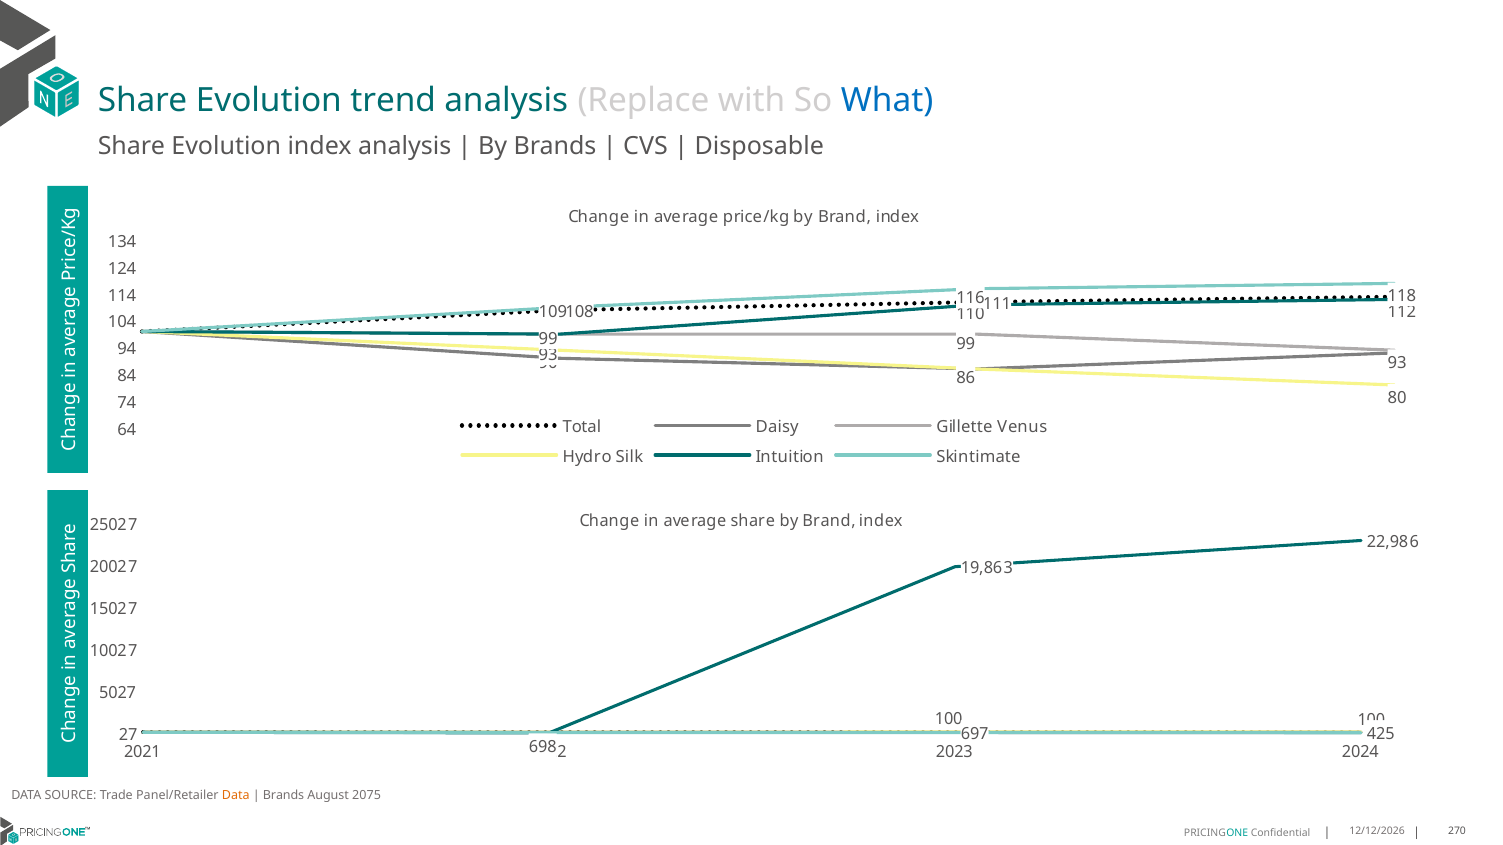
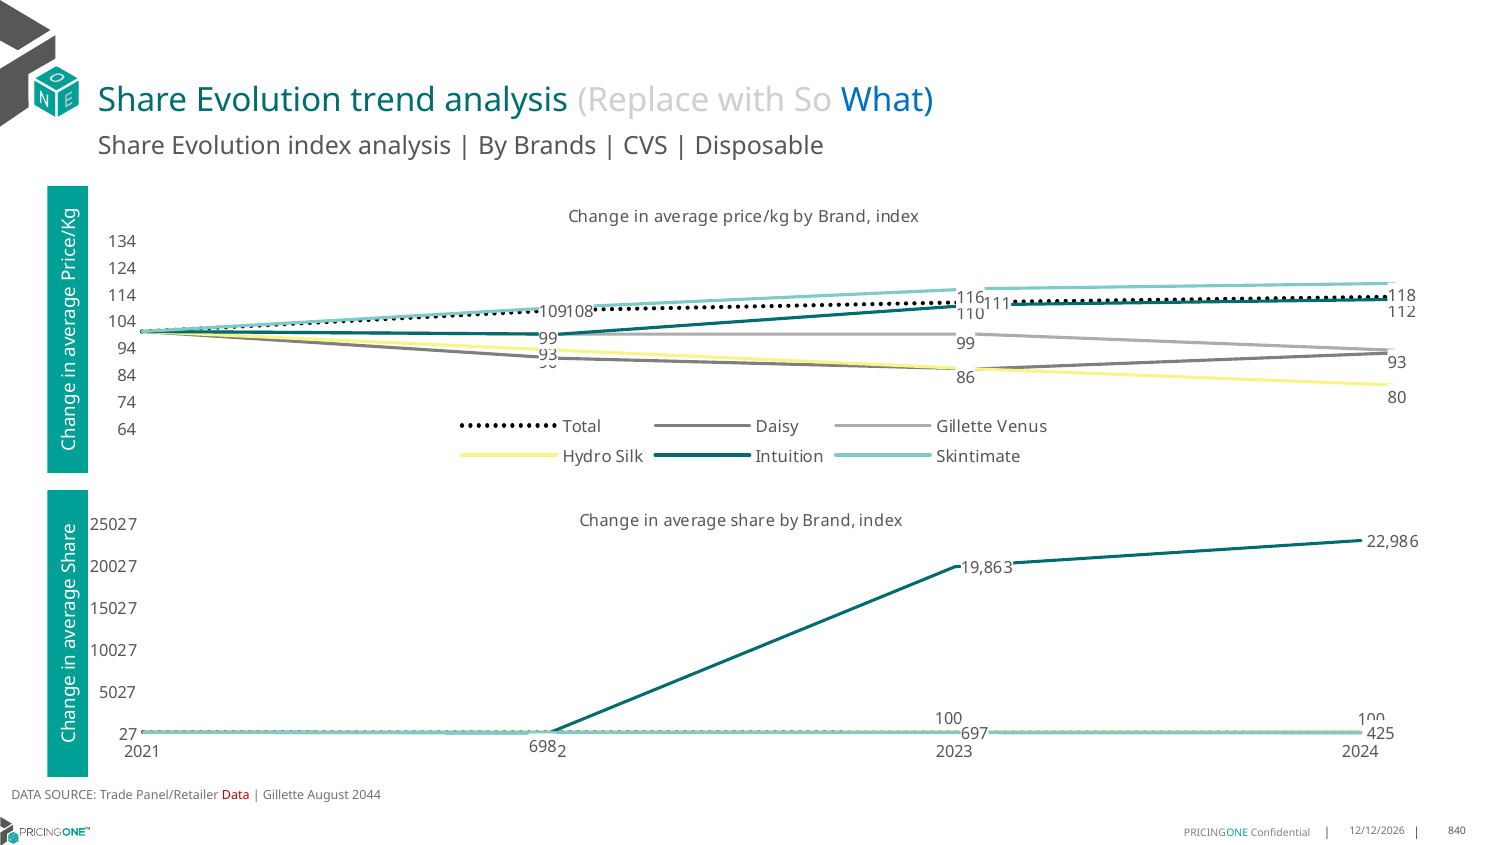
Data colour: orange -> red (236, 796)
Brands: Brands -> Gillette (284, 796)
2075: 2075 -> 2044 (367, 796)
270: 270 -> 840 (1457, 831)
